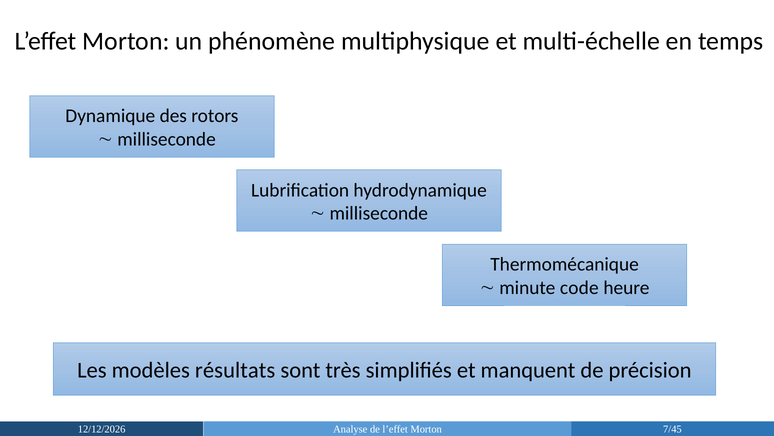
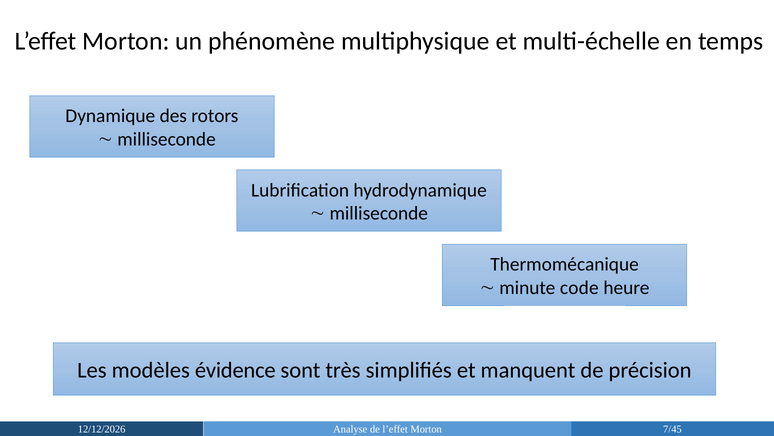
résultats: résultats -> évidence (235, 370)
